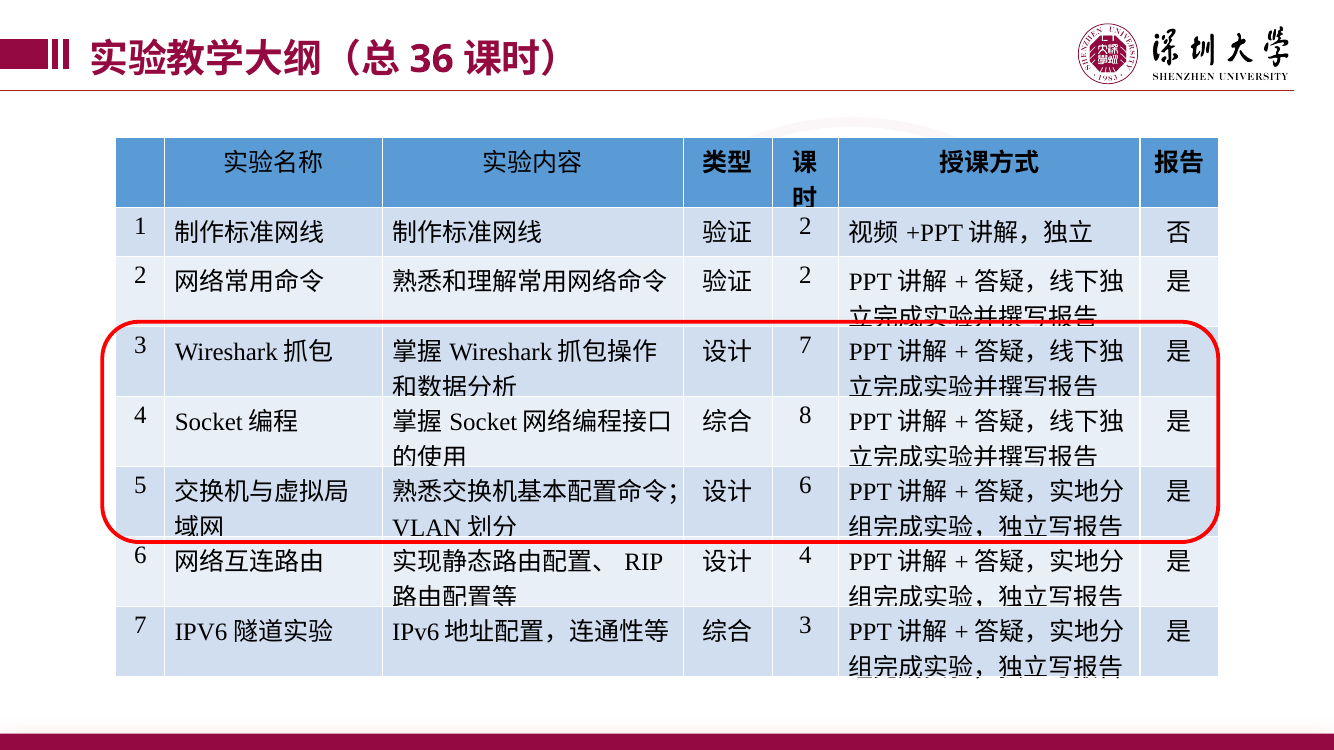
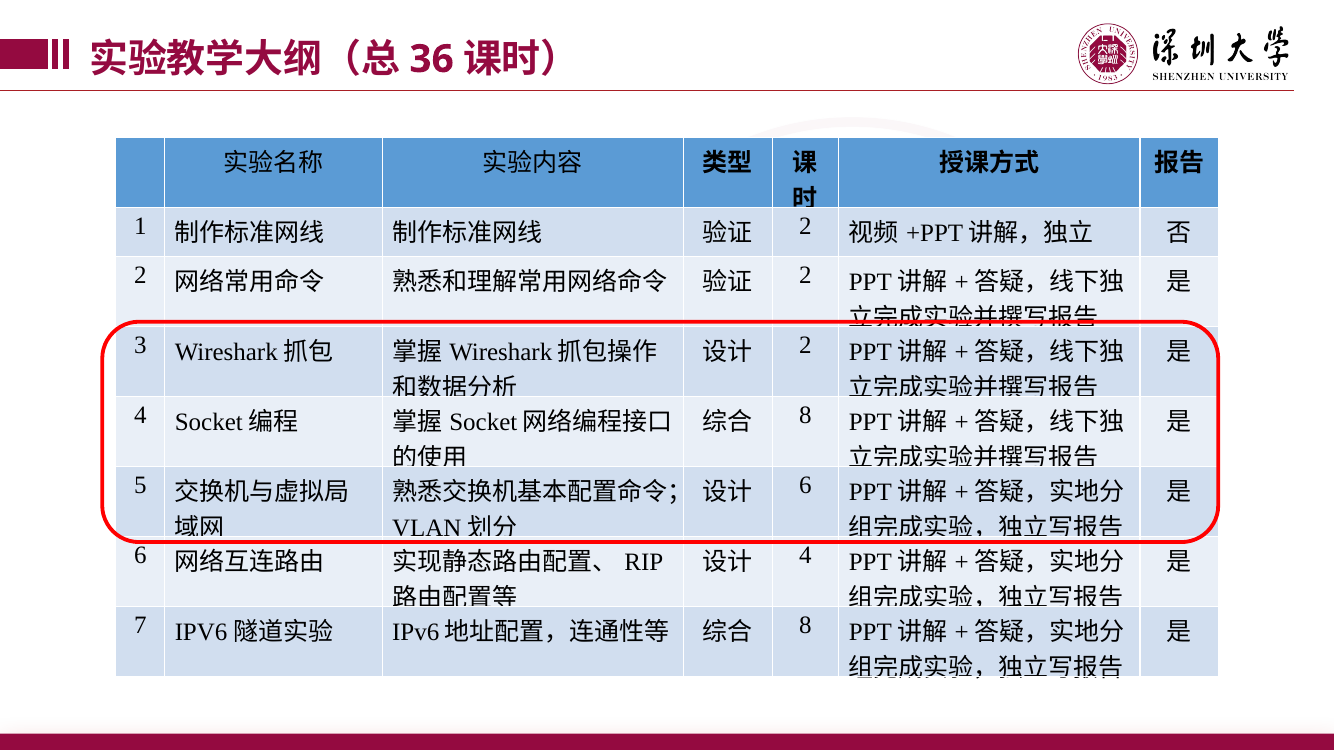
7: 7 -> 2 (806, 346)
3: 3 -> 8 (806, 626)
